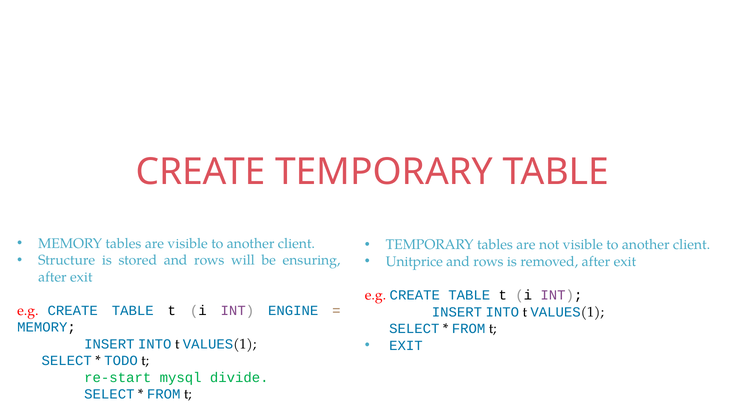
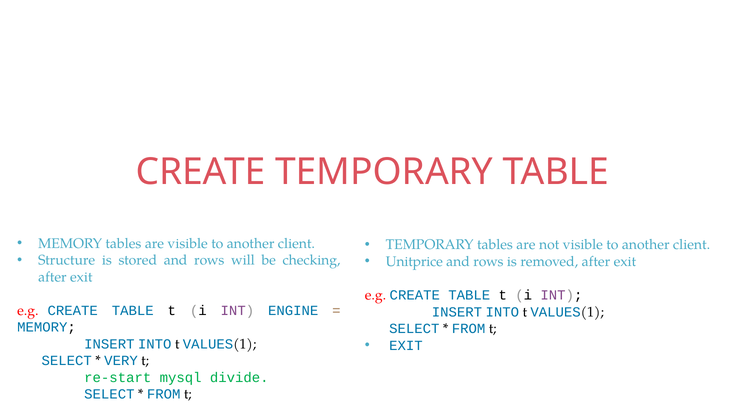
ensuring: ensuring -> checking (312, 260)
TODO: TODO -> VERY (121, 361)
